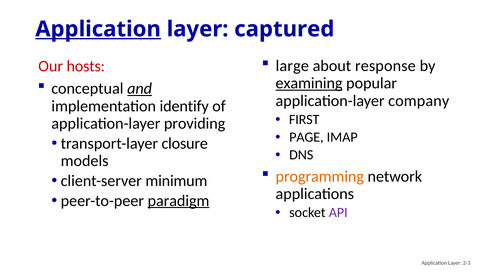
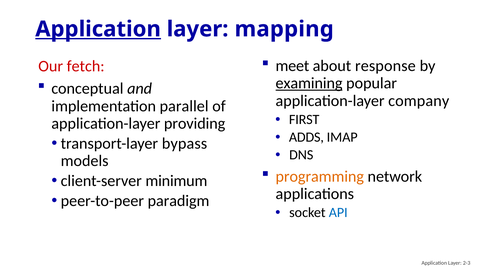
captured: captured -> mapping (284, 29)
large: large -> meet (292, 66)
hosts: hosts -> fetch (86, 66)
and underline: present -> none (140, 89)
identify: identify -> parallel (184, 106)
PAGE: PAGE -> ADDS (306, 137)
closure: closure -> bypass (185, 143)
paradigm underline: present -> none (179, 200)
API colour: purple -> blue (338, 212)
